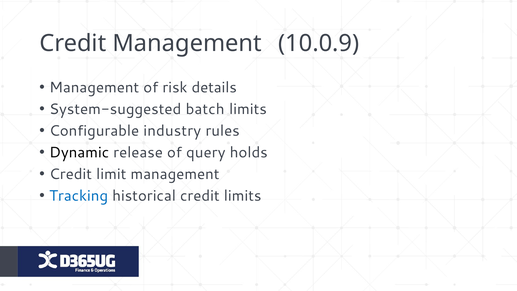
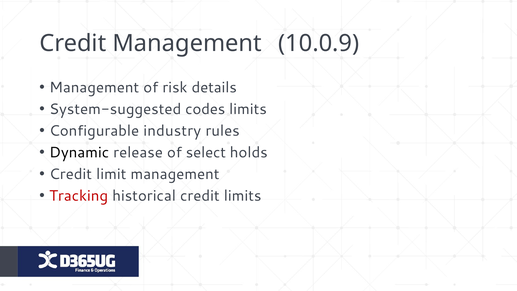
batch: batch -> codes (205, 109)
query: query -> select (206, 152)
Tracking colour: blue -> red (79, 196)
